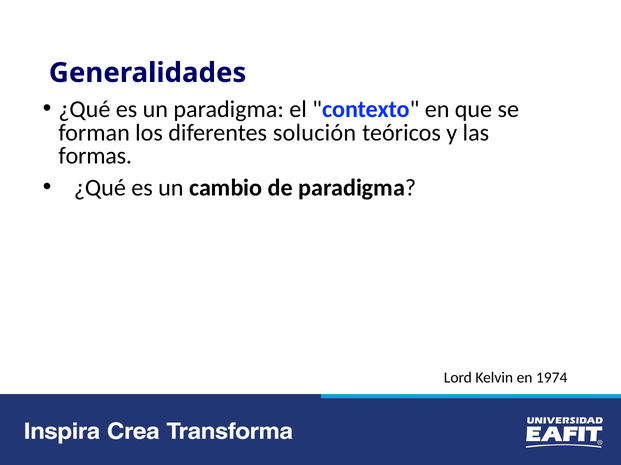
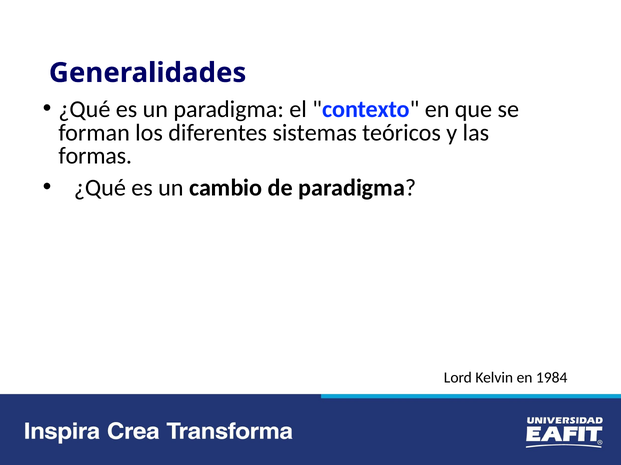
solución: solución -> sistemas (315, 133)
1974: 1974 -> 1984 (552, 378)
